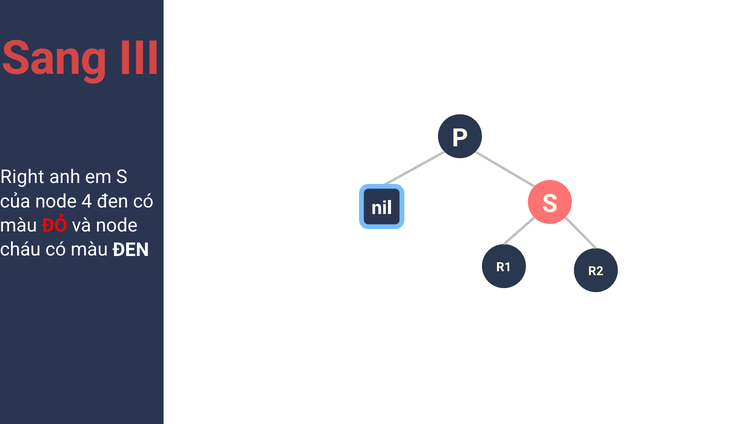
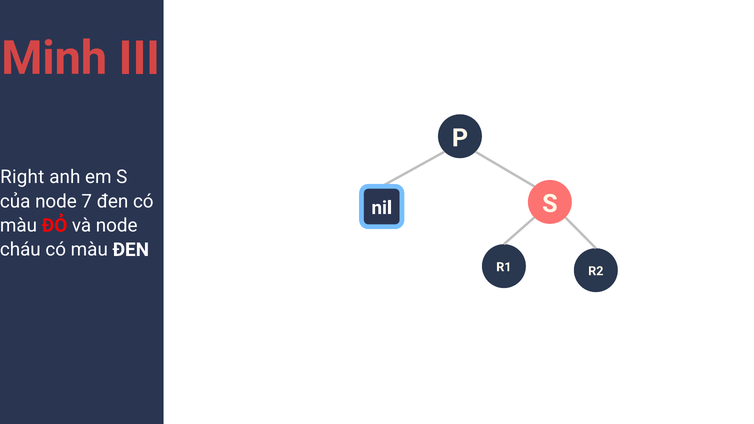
Sang: Sang -> Minh (54, 58)
4: 4 -> 7 (87, 201)
